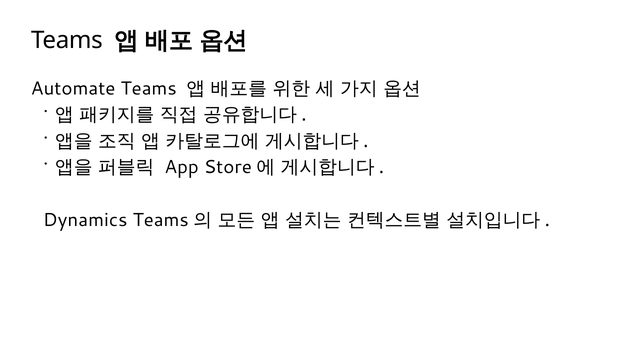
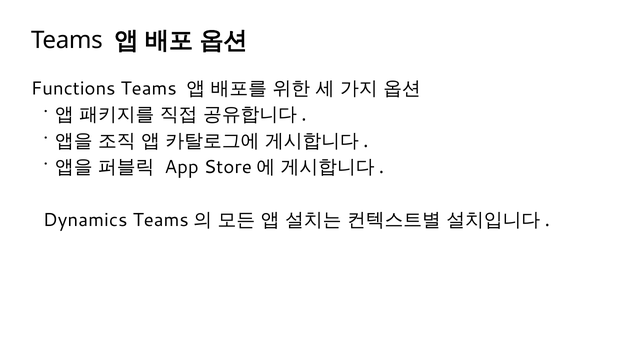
Automate: Automate -> Functions (73, 88)
